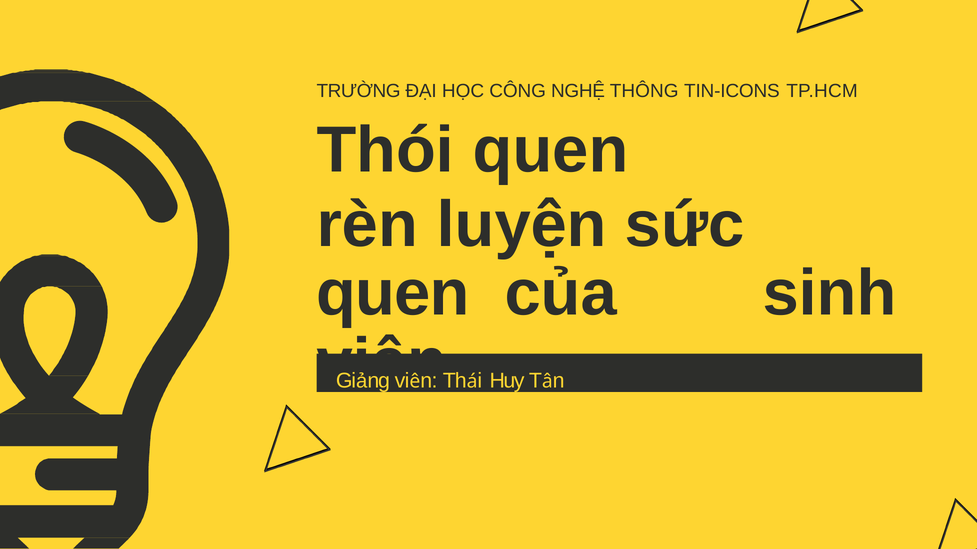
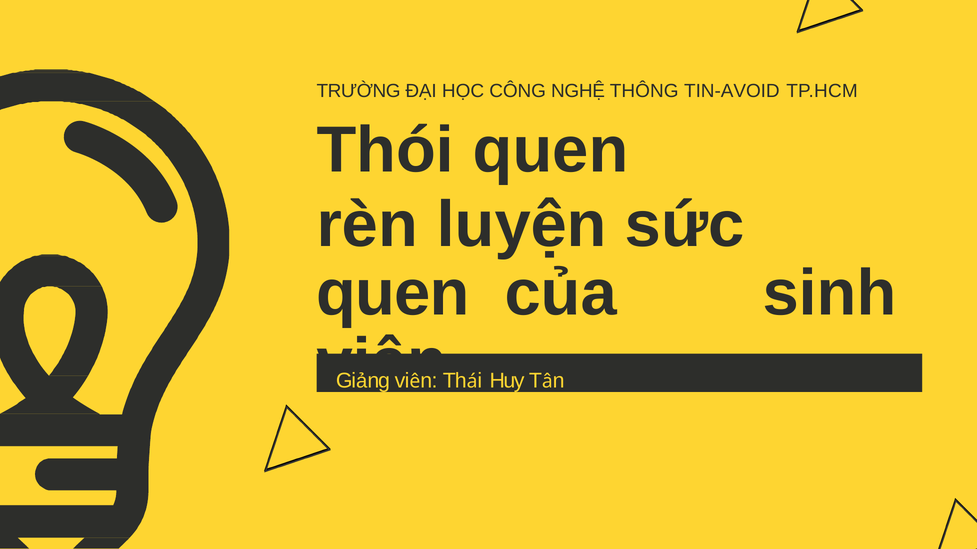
TIN-ICONS: TIN-ICONS -> TIN-AVOID (732, 91)
